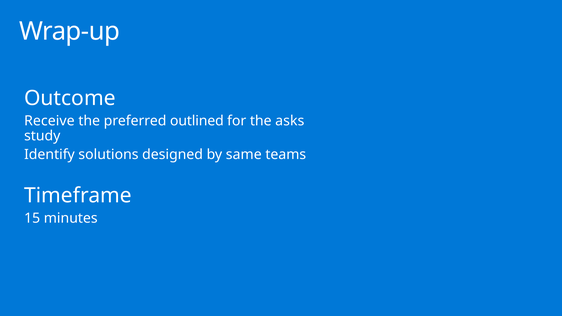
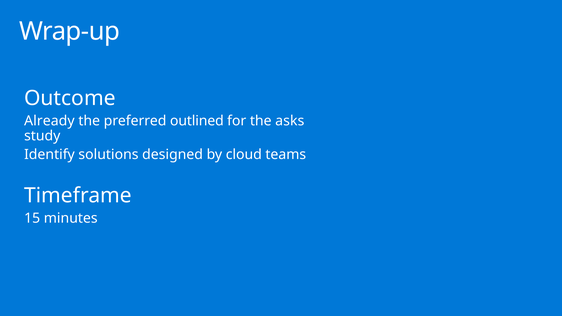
Receive: Receive -> Already (49, 121)
same: same -> cloud (244, 155)
